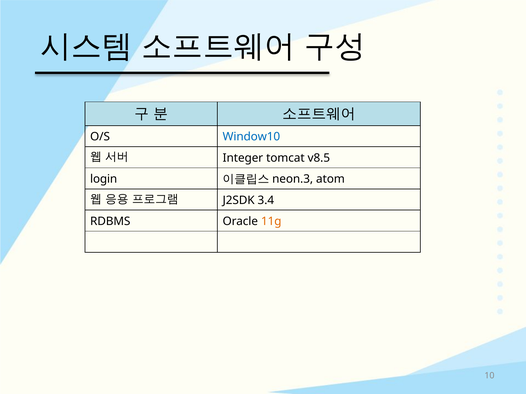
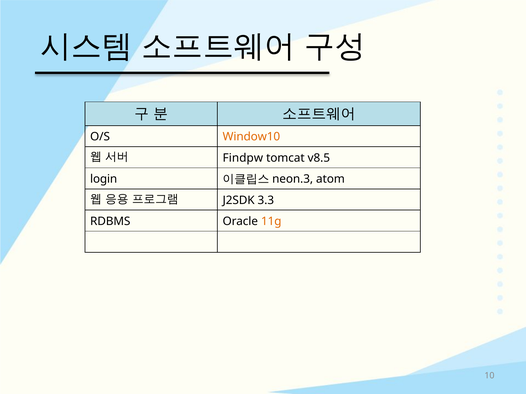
Window10 colour: blue -> orange (251, 137)
Integer: Integer -> Findpw (243, 158)
3.4: 3.4 -> 3.3 (266, 200)
